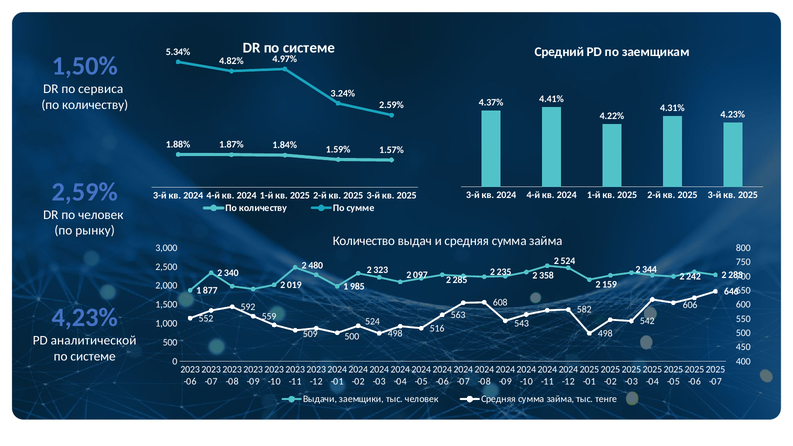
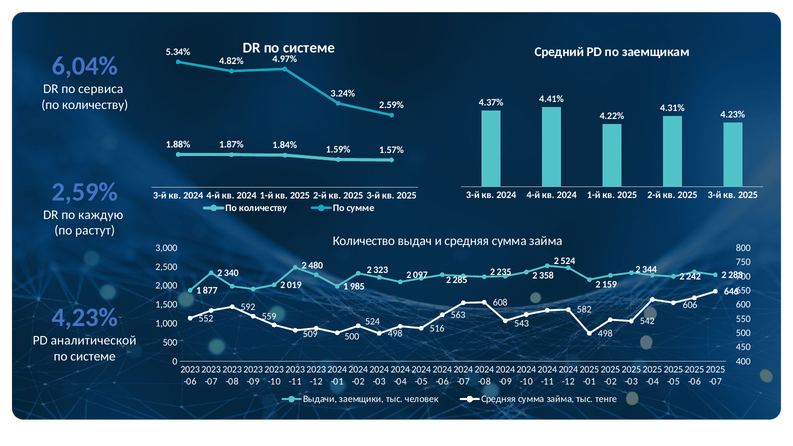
1,50%: 1,50% -> 6,04% (85, 66)
по человек: человек -> каждую (101, 215)
рынку: рынку -> растут (95, 231)
